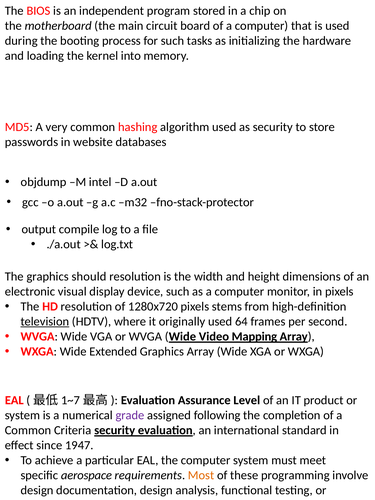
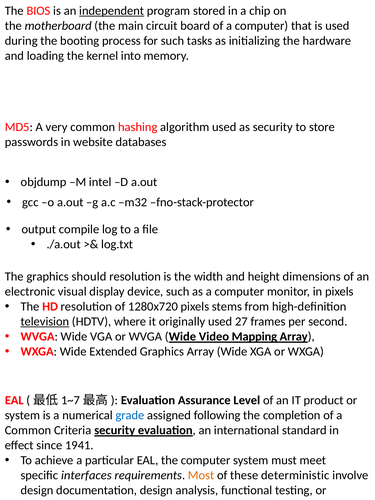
independent underline: none -> present (112, 11)
64: 64 -> 27 (241, 322)
grade colour: purple -> blue (130, 415)
1947: 1947 -> 1941 (79, 445)
aerospace: aerospace -> interfaces (86, 475)
programming: programming -> deterministic (295, 475)
